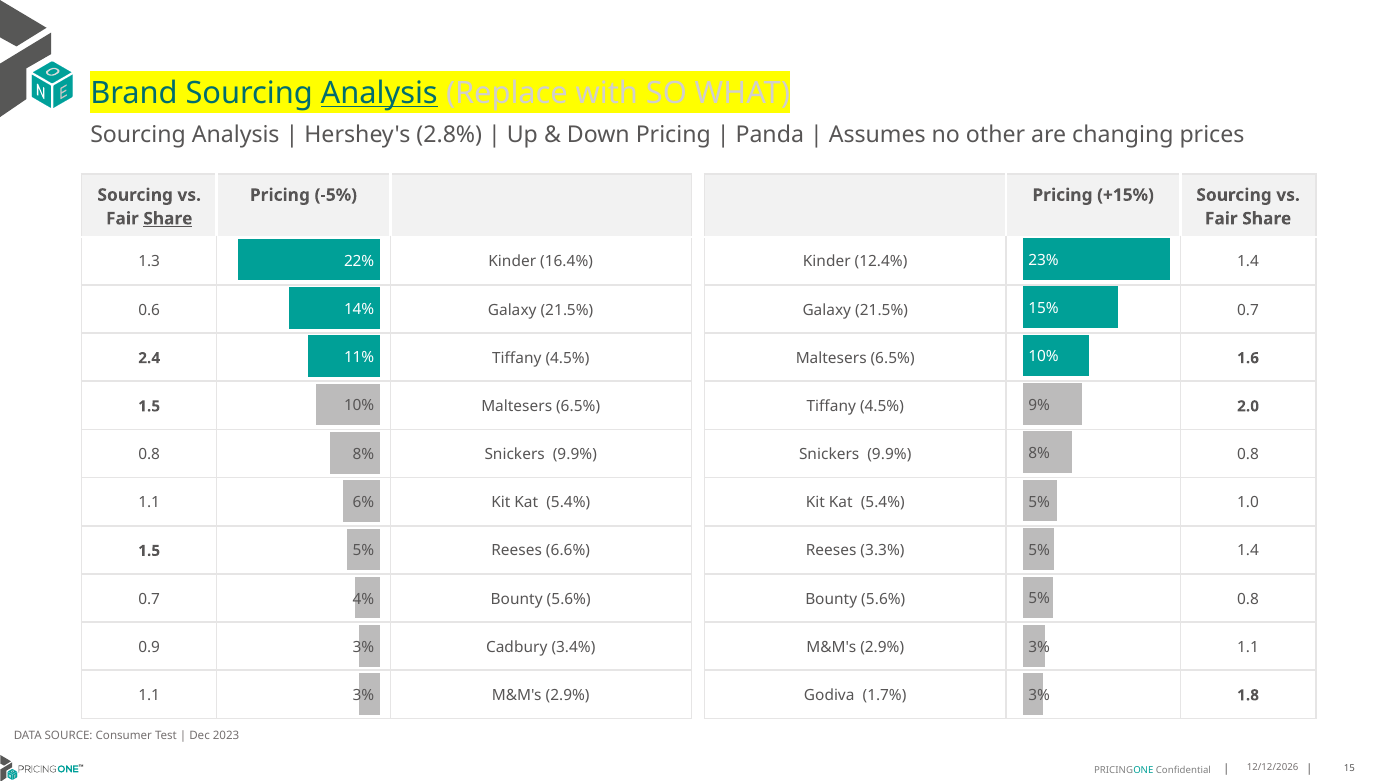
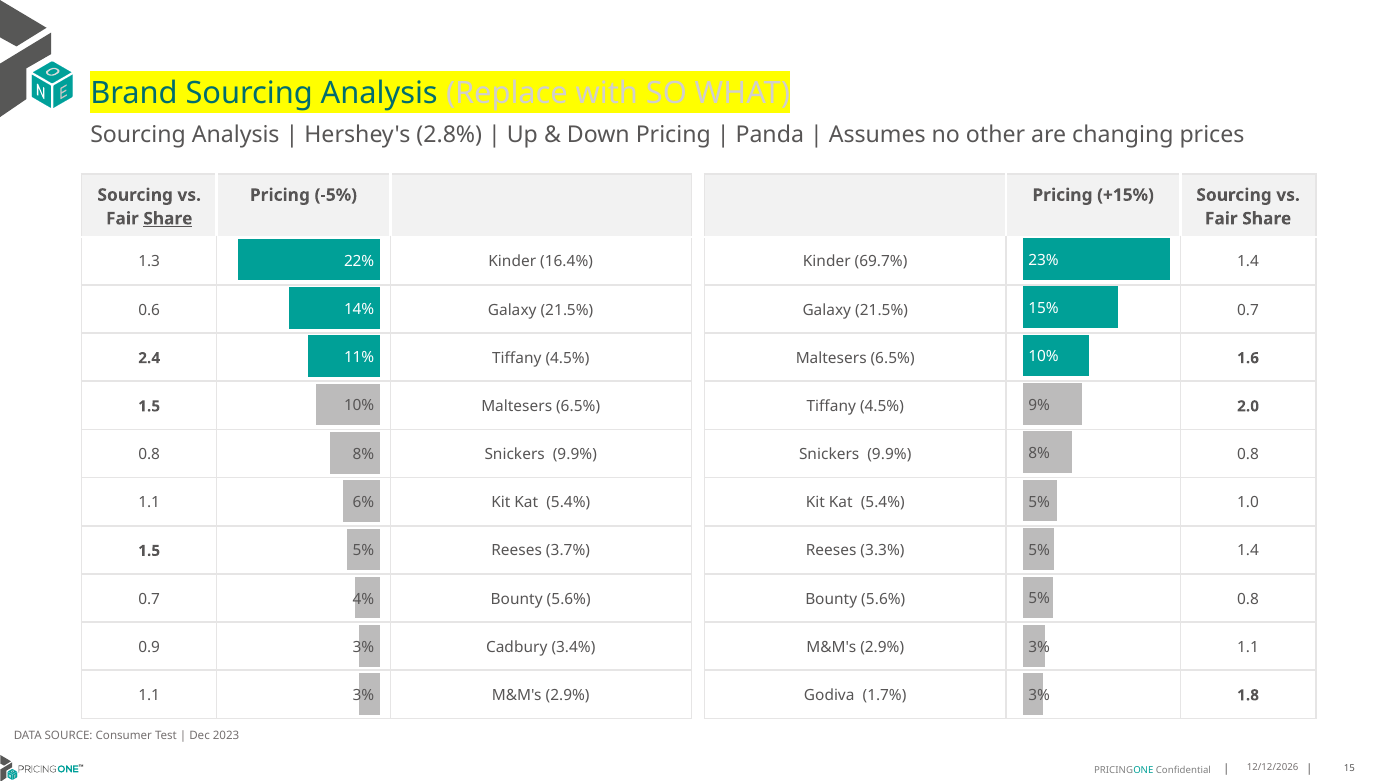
Analysis underline: present -> none (379, 93)
12.4%: 12.4% -> 69.7% (881, 262)
6.6%: 6.6% -> 3.7% (568, 551)
